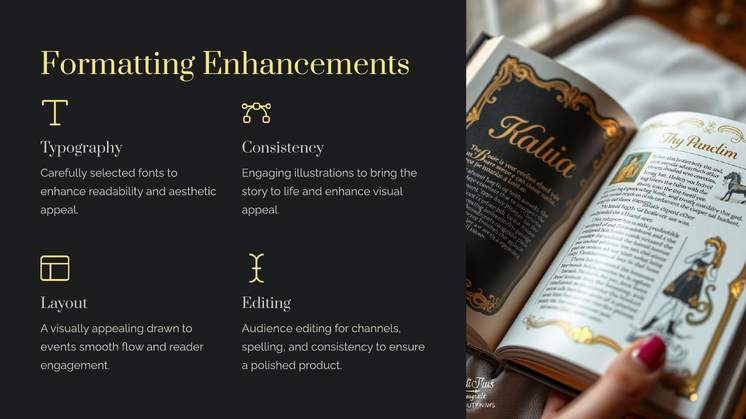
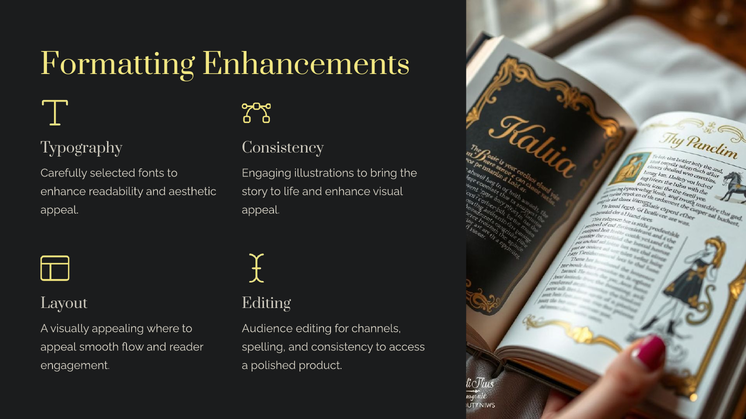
drawn: drawn -> where (163, 329)
events: events -> appeal (58, 347)
ensure: ensure -> access (407, 347)
